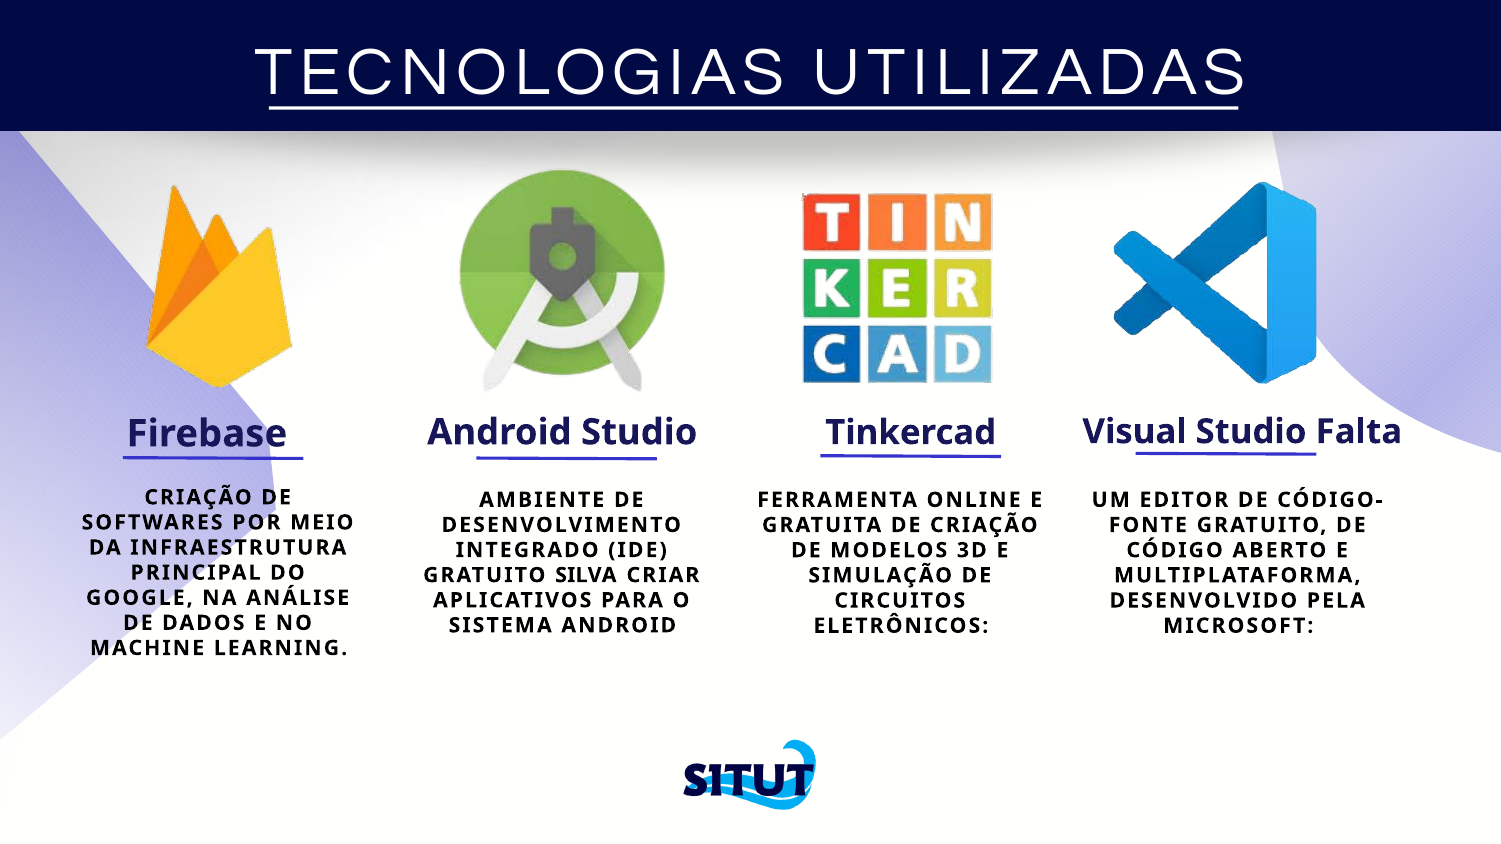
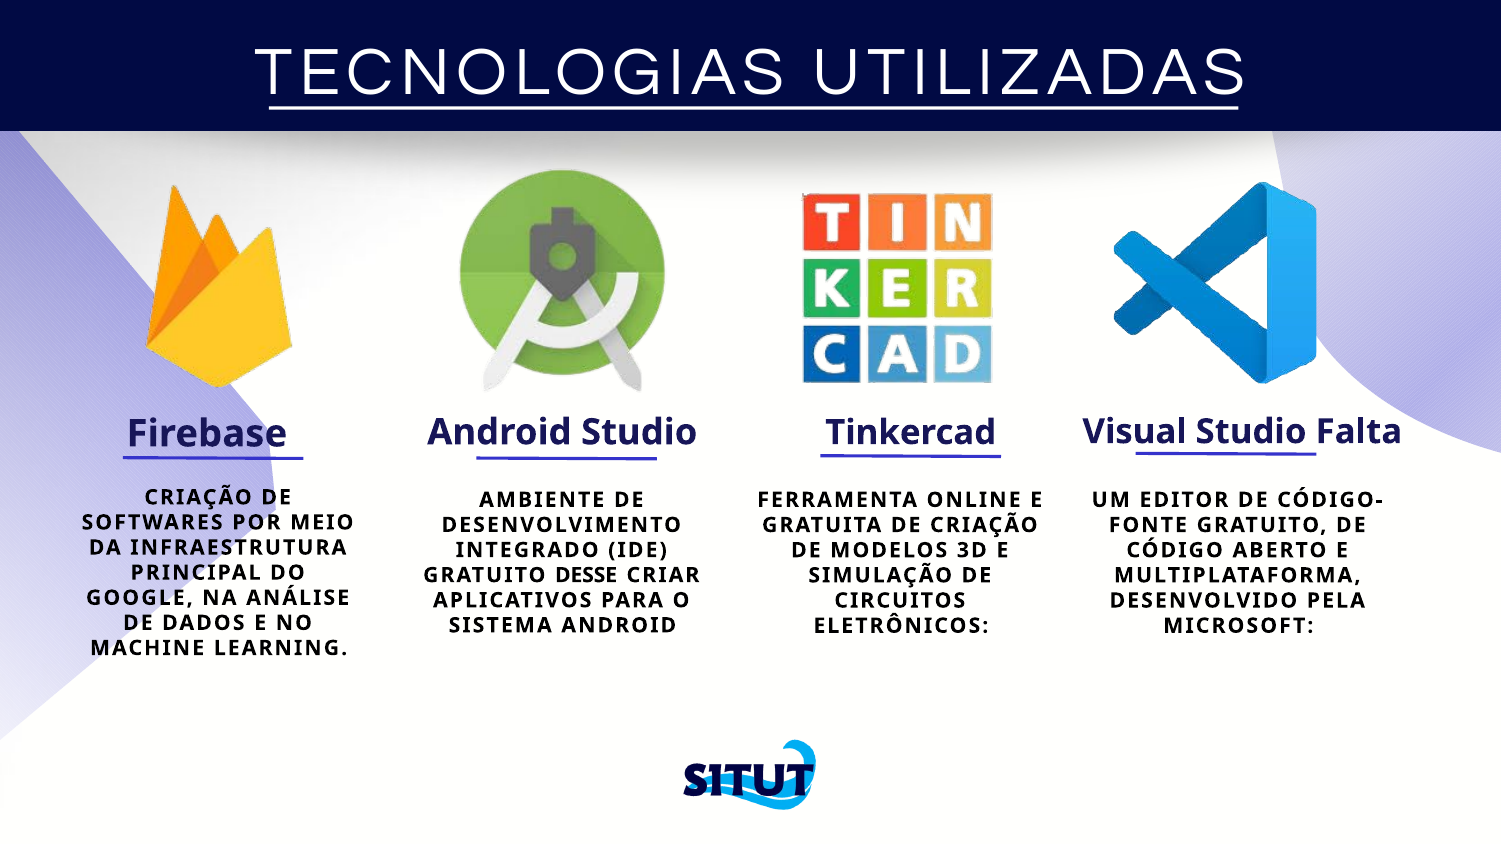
SILVA: SILVA -> DESSE (586, 575)
